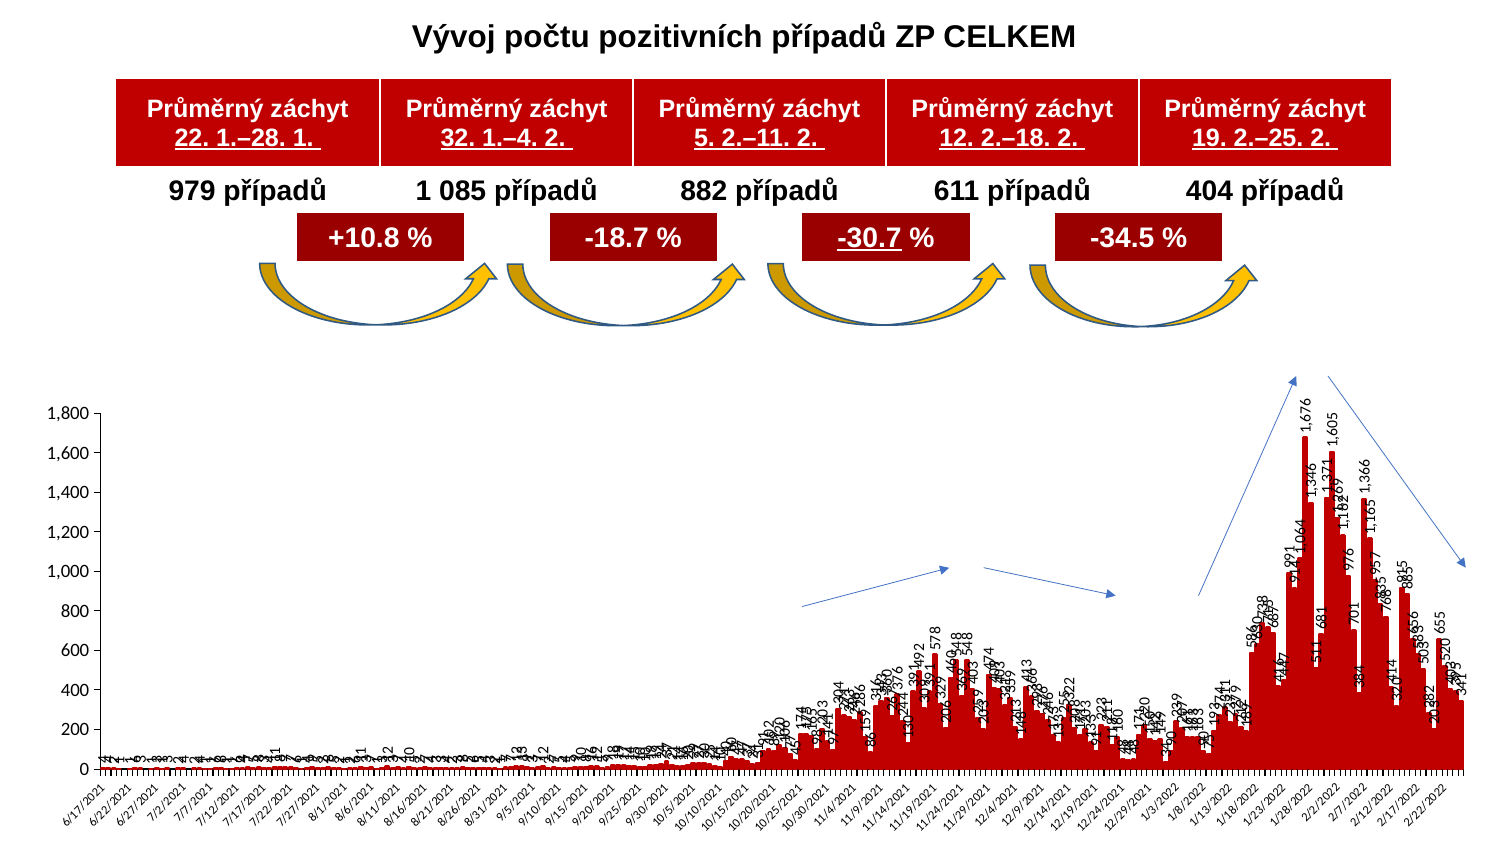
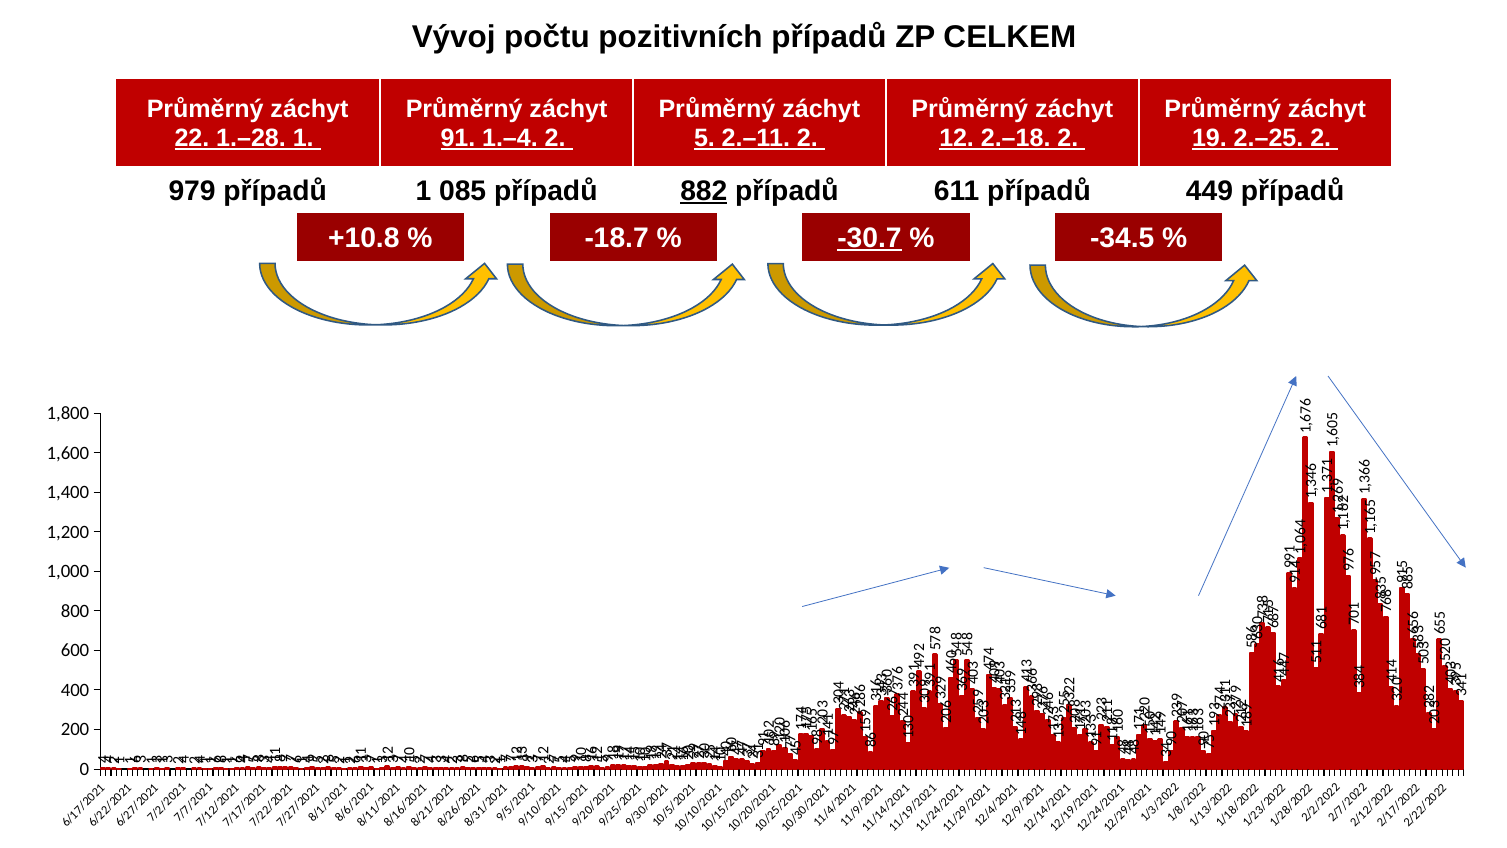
1 32: 32 -> 91 (458, 138)
882 underline: none -> present (704, 191)
404: 404 -> 449 (1210, 191)
